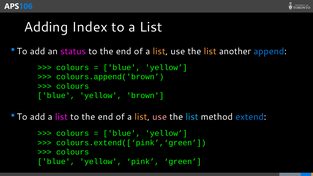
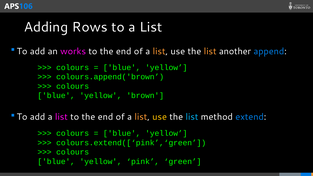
Index: Index -> Rows (90, 27)
status: status -> works (73, 51)
use colour: pink -> yellow (160, 117)
